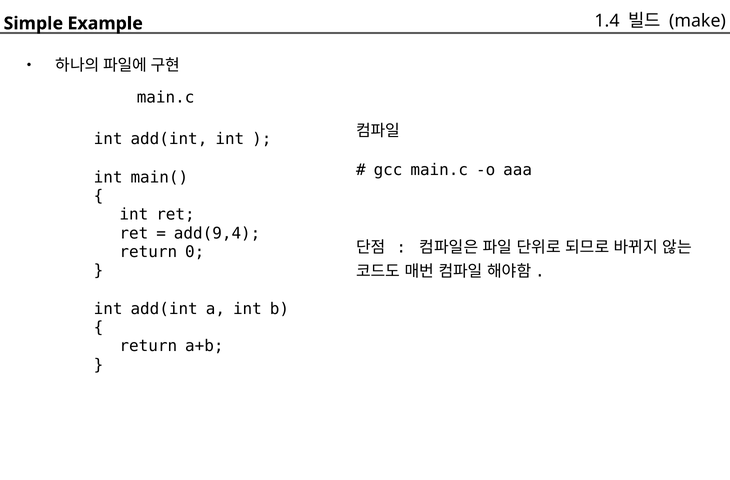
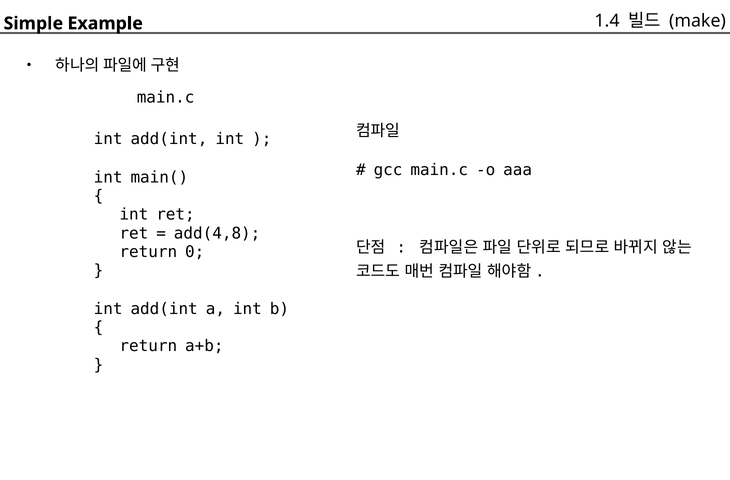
add(9,4: add(9,4 -> add(4,8 (217, 233)
